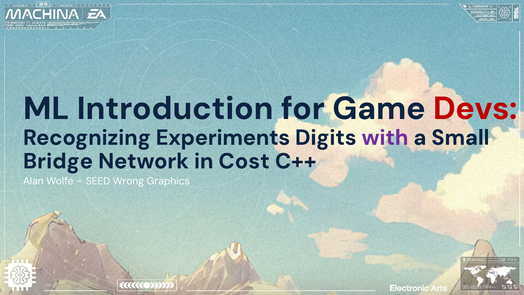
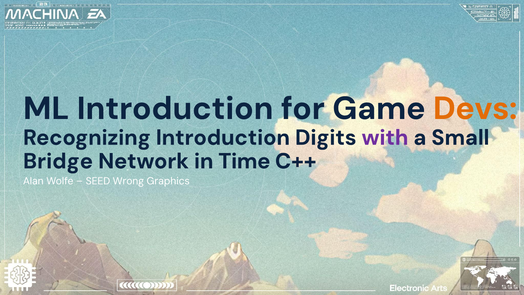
Devs colour: red -> orange (475, 108)
Recognizing Experiments: Experiments -> Introduction (223, 137)
Cost: Cost -> Time (244, 161)
